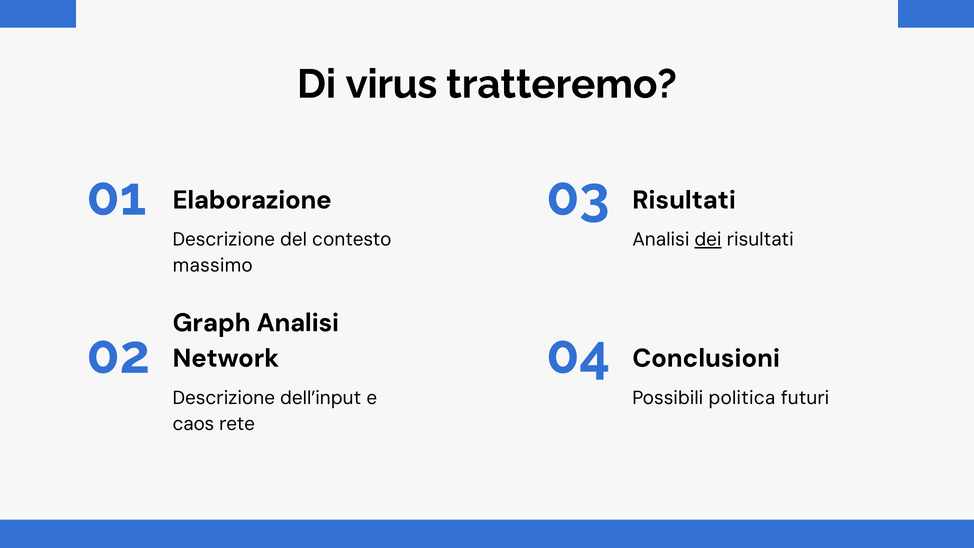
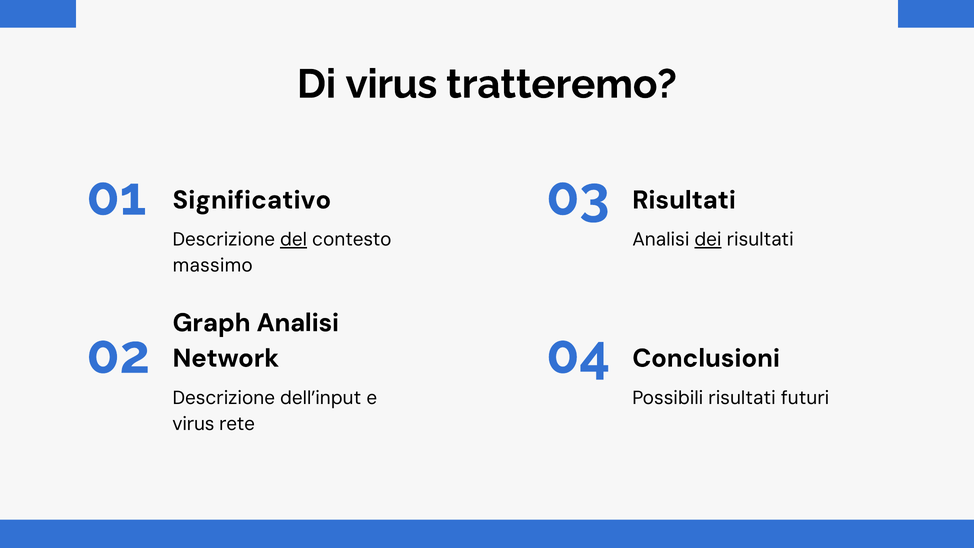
Elaborazione: Elaborazione -> Significativo (252, 200)
del underline: none -> present (294, 240)
Possibili politica: politica -> risultati (742, 398)
caos: caos -> virus (193, 424)
